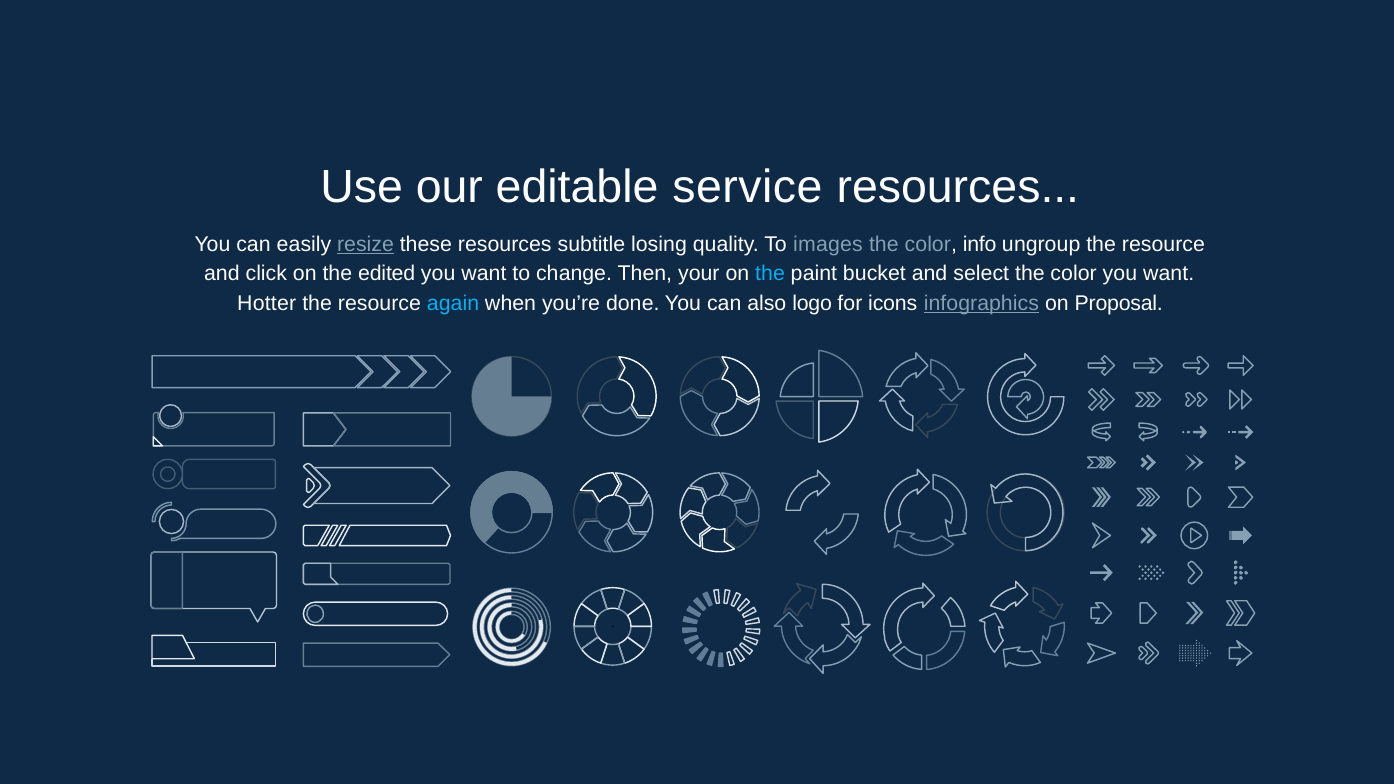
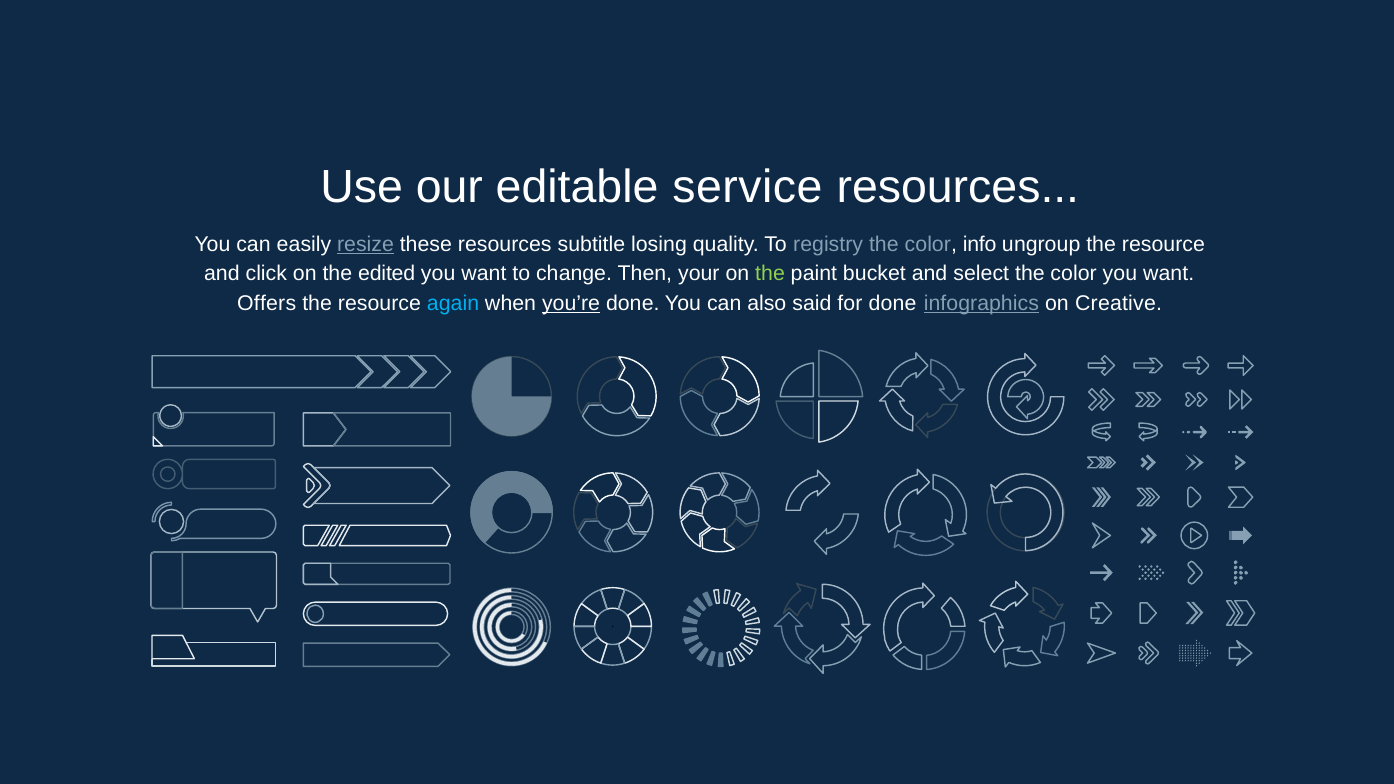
images: images -> registry (828, 245)
the colour: light blue -> light green (770, 274)
Hotter: Hotter -> Offers (267, 303)
you’re underline: none -> present (571, 303)
logo: logo -> said (812, 303)
for icons: icons -> done (893, 303)
Proposal: Proposal -> Creative (1119, 303)
